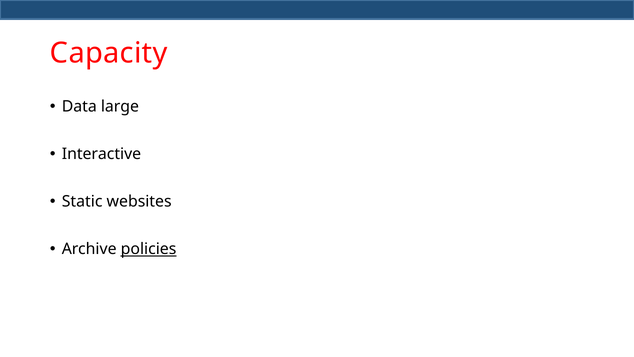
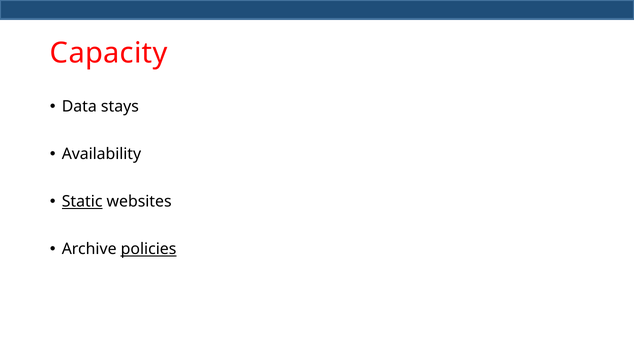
large: large -> stays (120, 107)
Interactive: Interactive -> Availability (101, 154)
Static underline: none -> present (82, 201)
